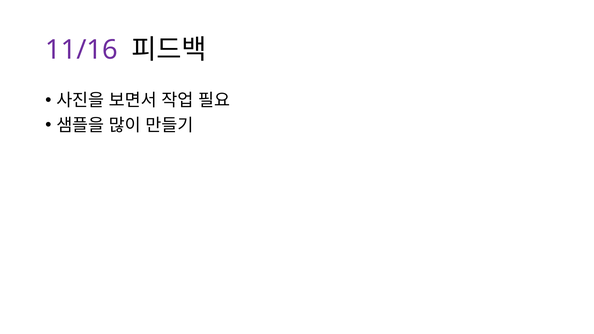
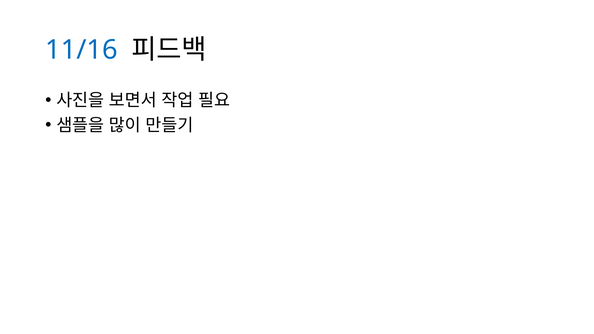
11/16 colour: purple -> blue (81, 50)
